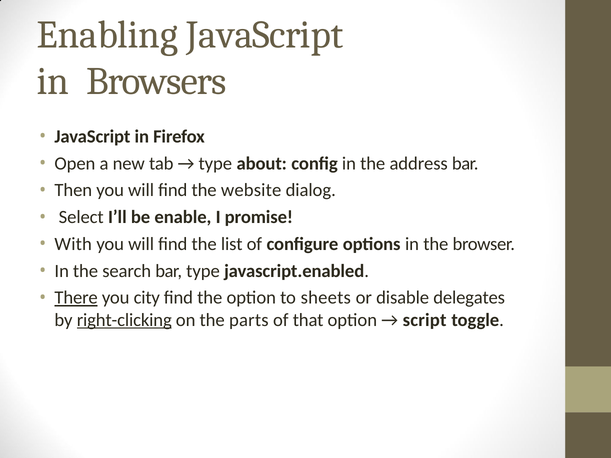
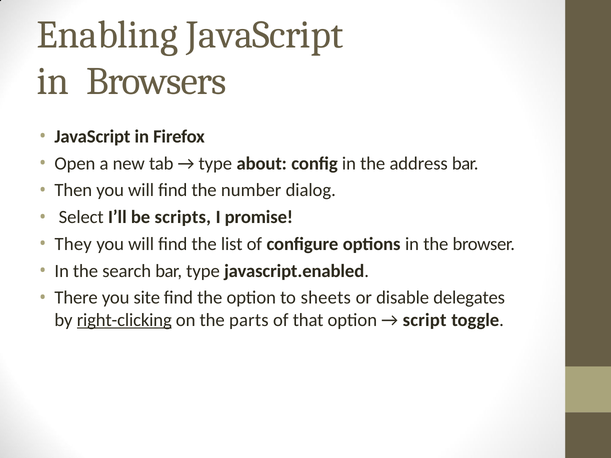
website: website -> number (251, 190)
enable: enable -> scripts (183, 217)
With: With -> They (73, 244)
There underline: present -> none (76, 298)
city: city -> site (147, 298)
